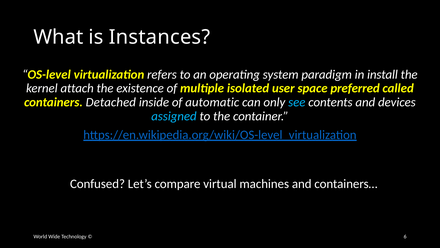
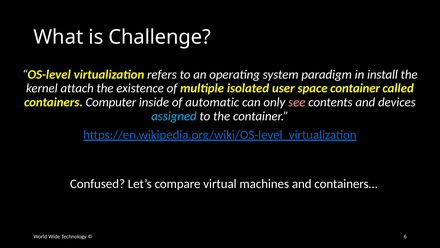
Instances: Instances -> Challenge (160, 37)
space preferred: preferred -> container (355, 88)
Detached: Detached -> Computer (111, 102)
see colour: light blue -> pink (297, 102)
